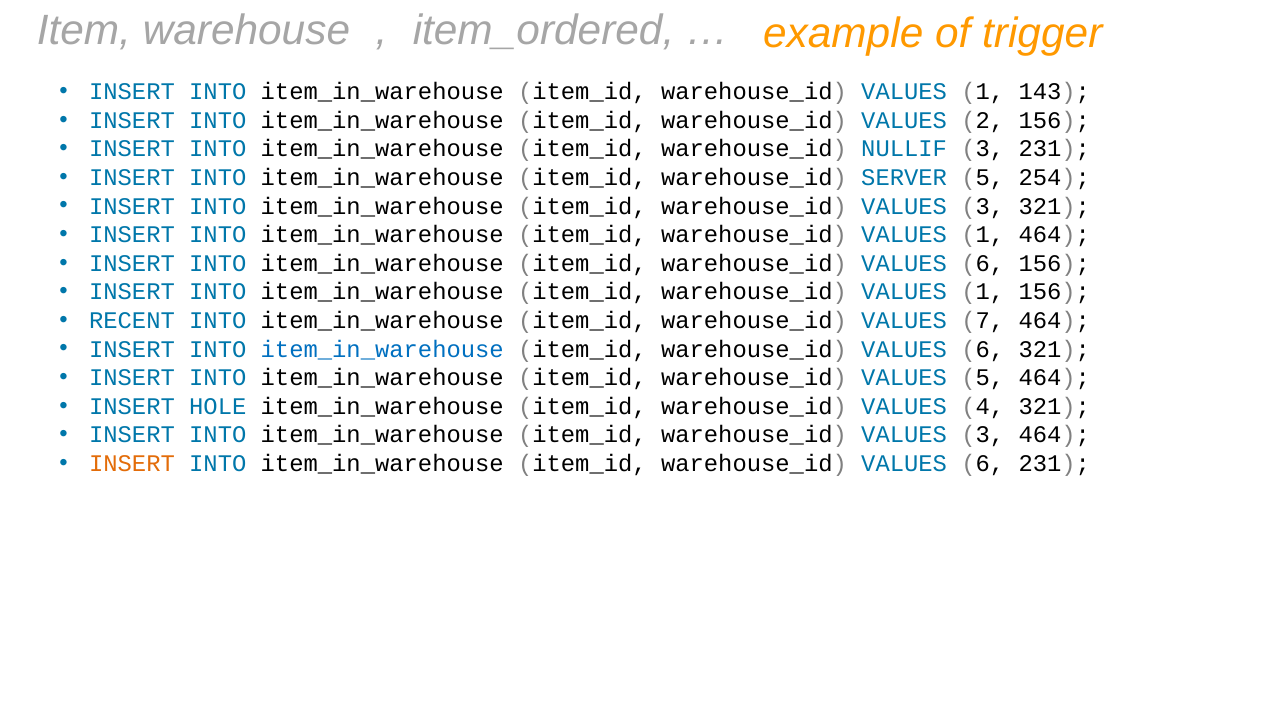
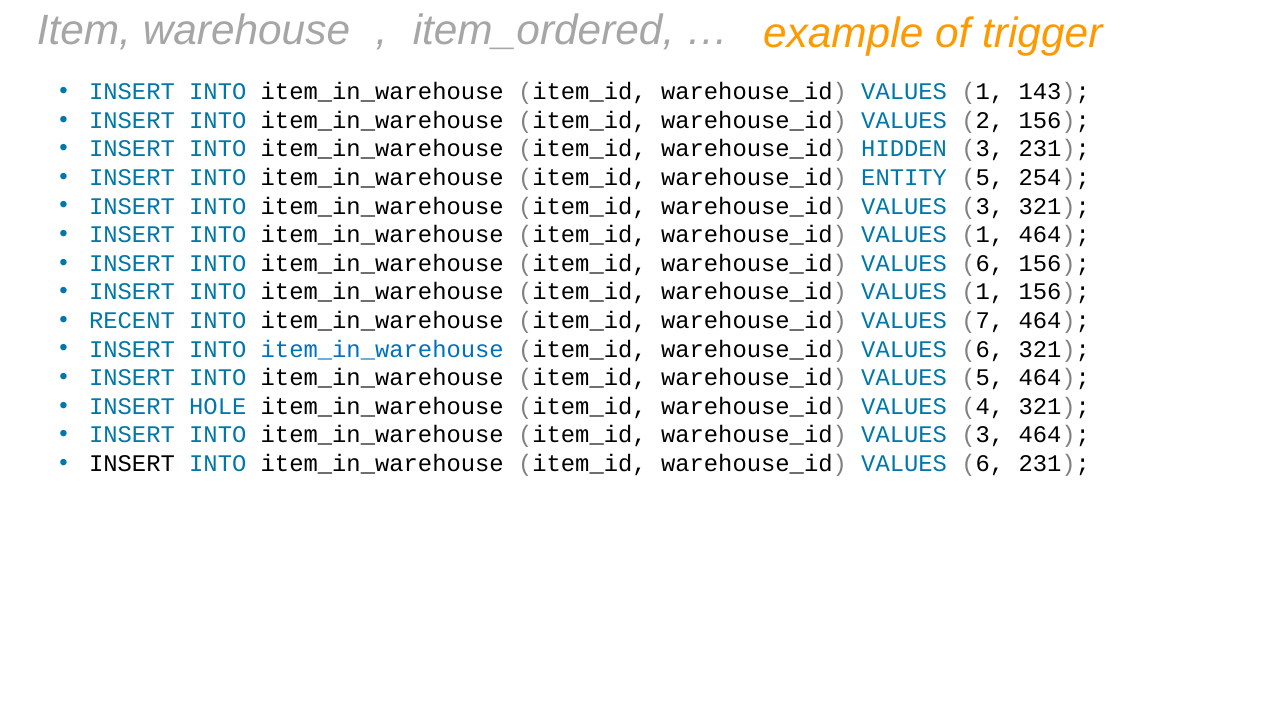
NULLIF: NULLIF -> HIDDEN (904, 149)
SERVER: SERVER -> ENTITY (904, 178)
INSERT colour: orange -> black (132, 464)
